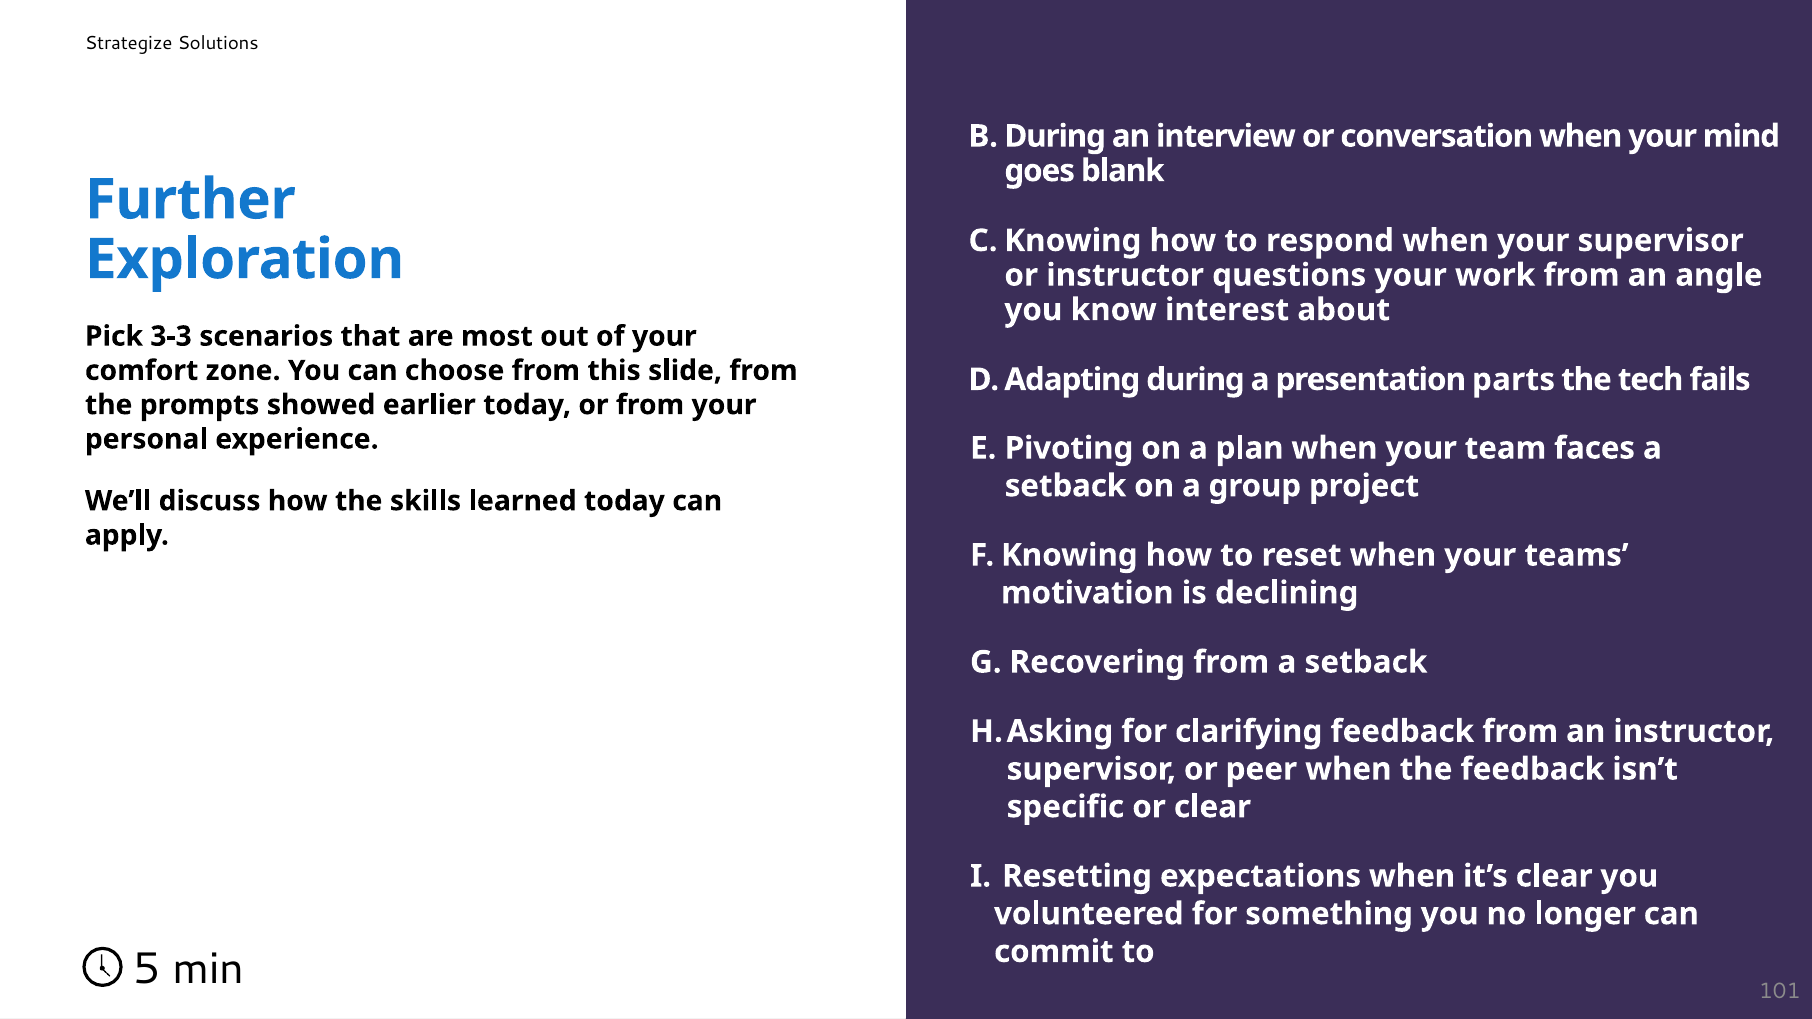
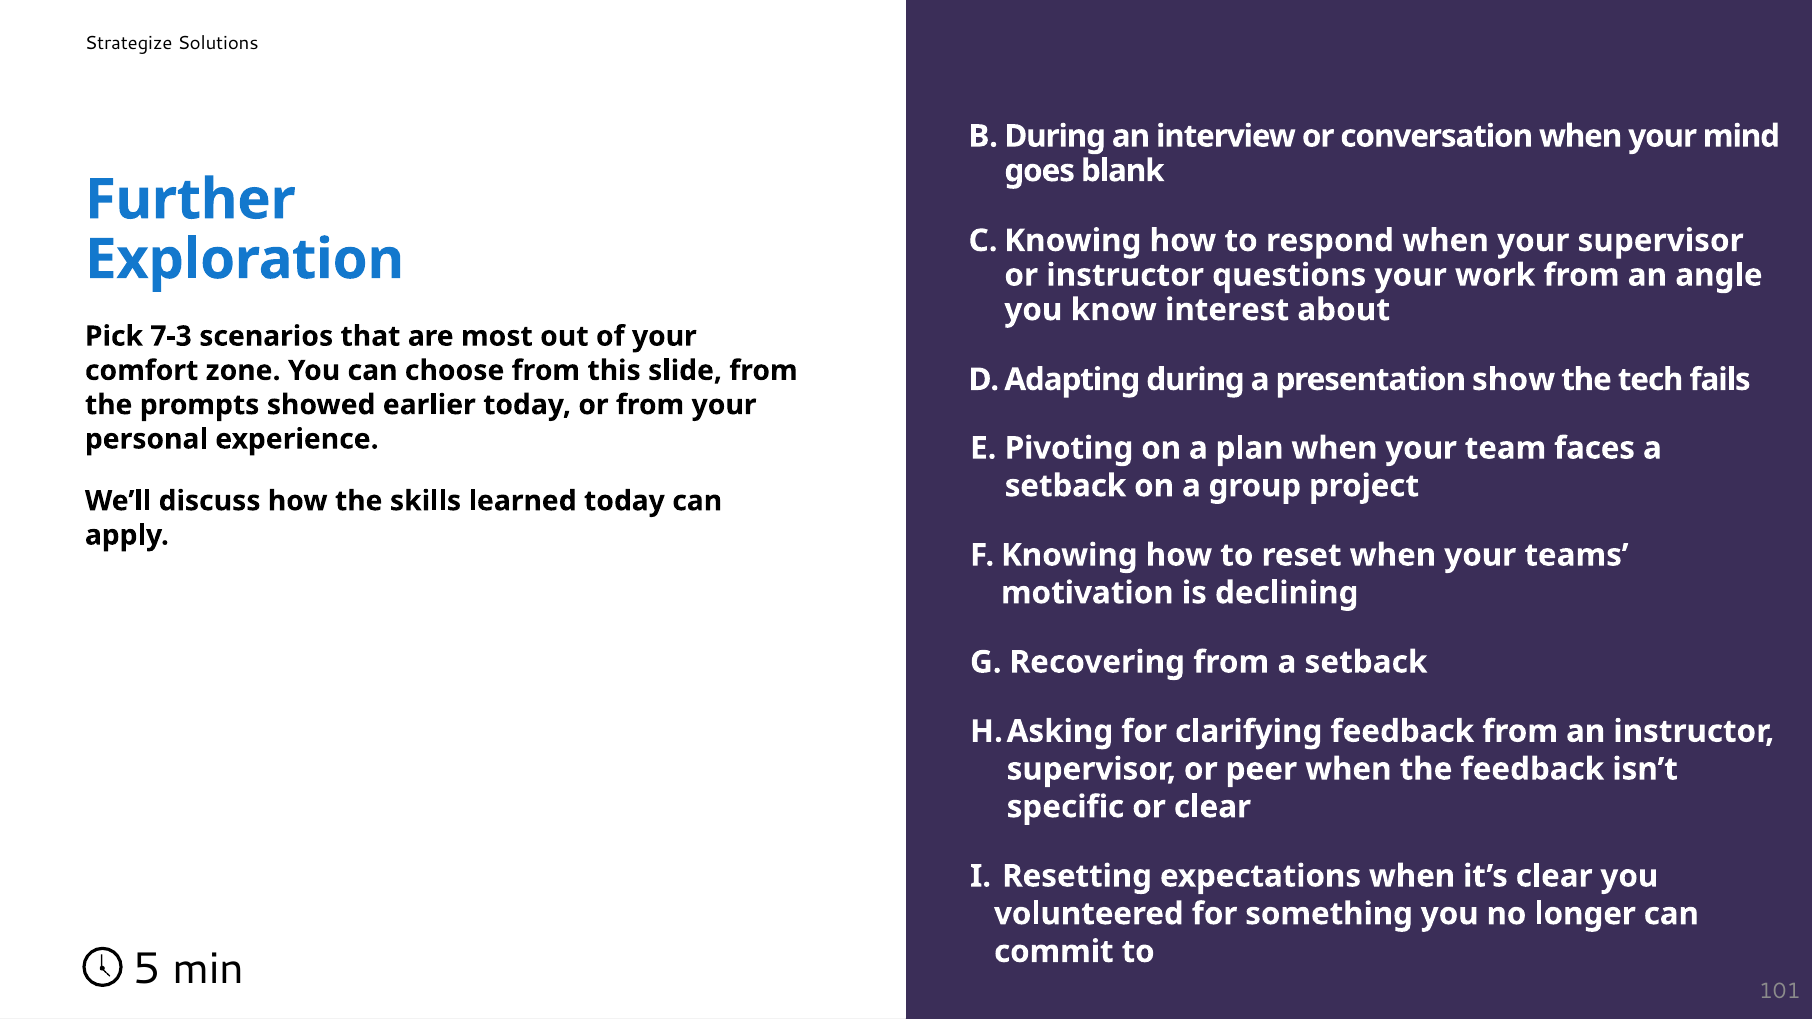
3-3: 3-3 -> 7-3 (171, 336)
parts: parts -> show (1514, 380)
